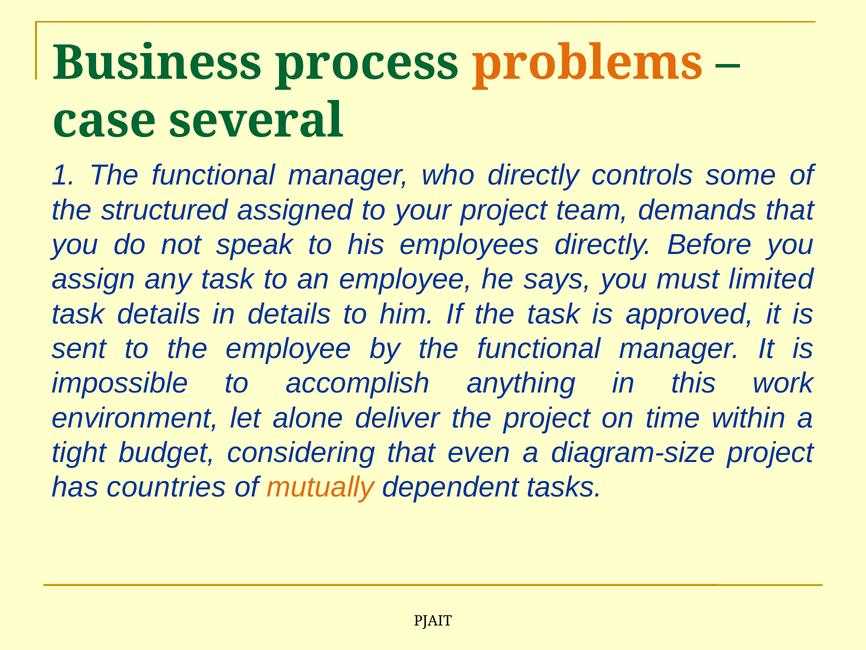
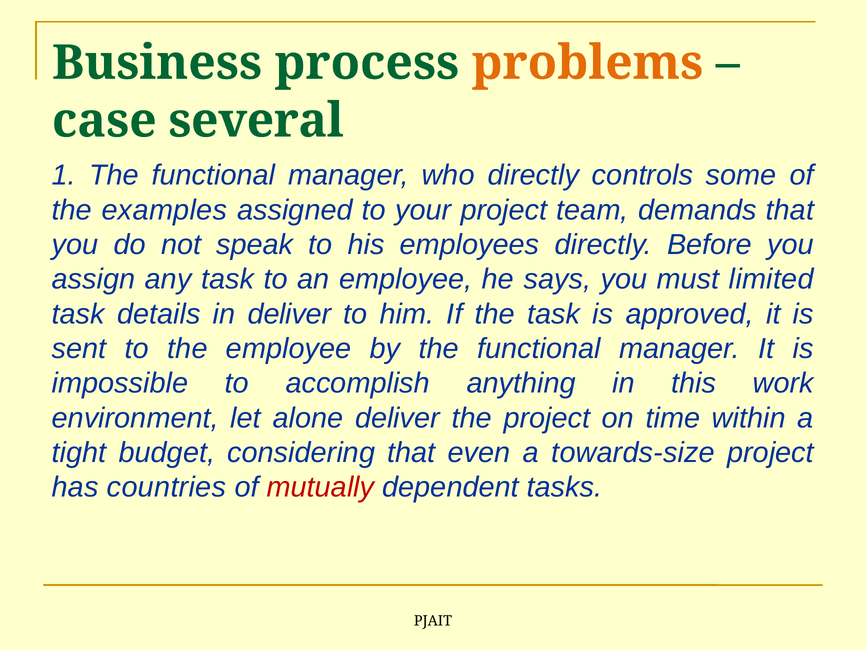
structured: structured -> examples (164, 210)
in details: details -> deliver (289, 314)
diagram-size: diagram-size -> towards-size (633, 452)
mutually colour: orange -> red (321, 487)
